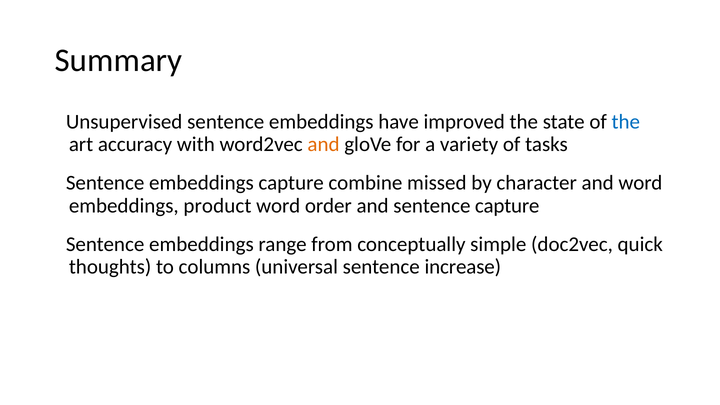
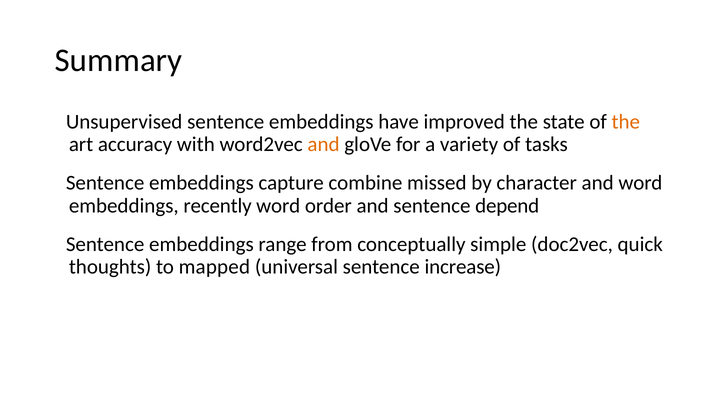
the colour: blue -> orange (626, 122)
product: product -> recently (218, 206)
sentence capture: capture -> depend (507, 206)
columns: columns -> mapped (214, 267)
